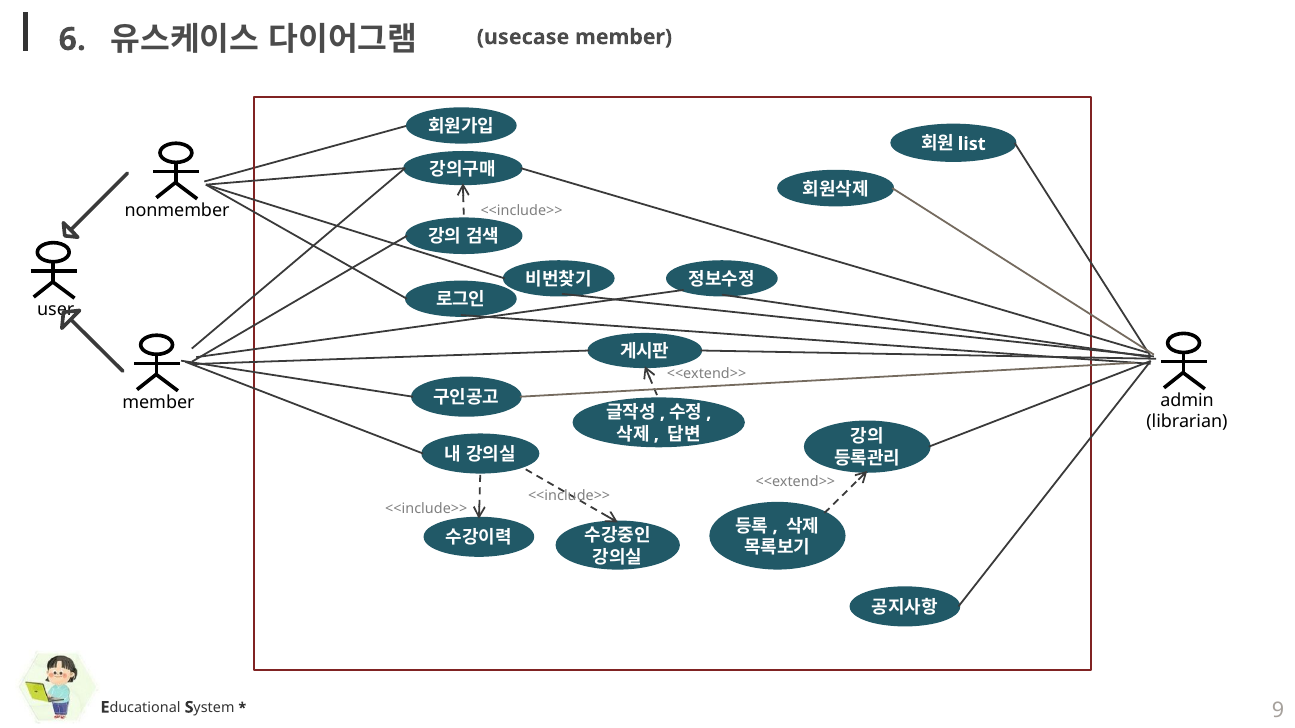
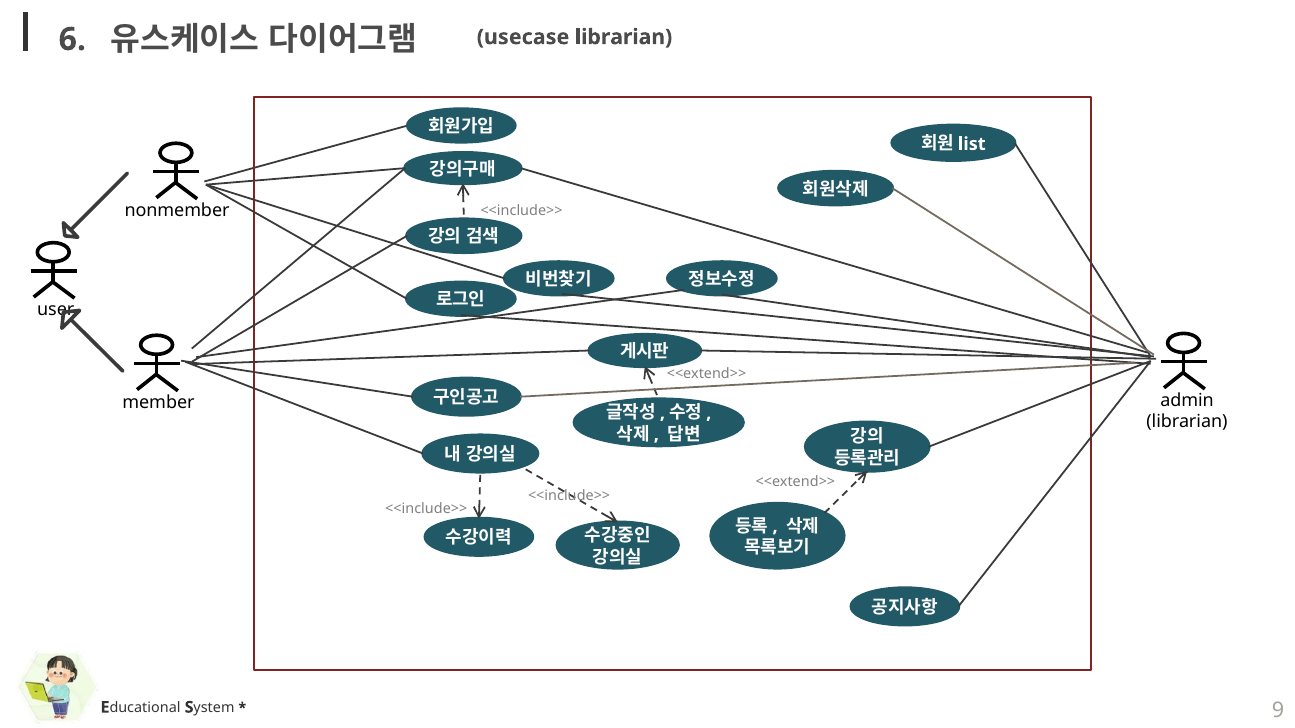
usecase member: member -> librarian (624, 37)
